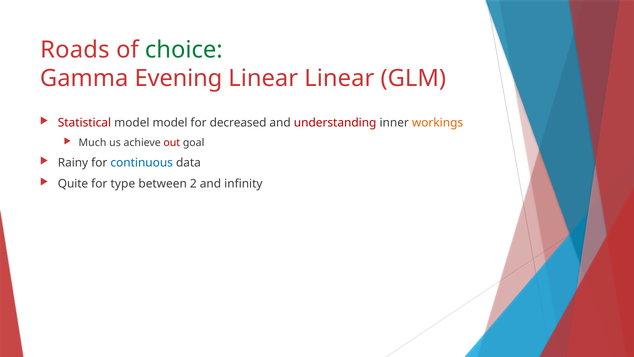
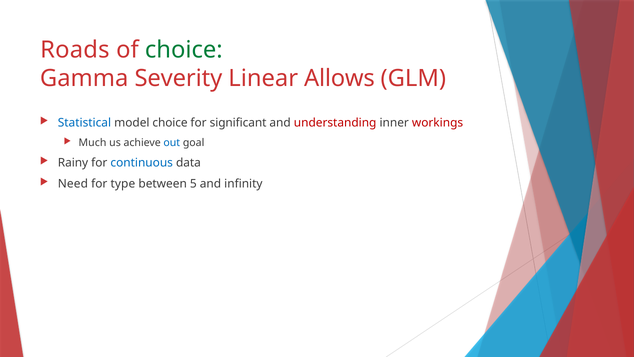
Evening: Evening -> Severity (178, 79)
Linear Linear: Linear -> Allows (339, 79)
Statistical colour: red -> blue (84, 123)
model model: model -> choice (170, 123)
decreased: decreased -> significant (238, 123)
workings colour: orange -> red (438, 123)
out colour: red -> blue (172, 143)
Quite: Quite -> Need (73, 184)
2: 2 -> 5 (193, 184)
